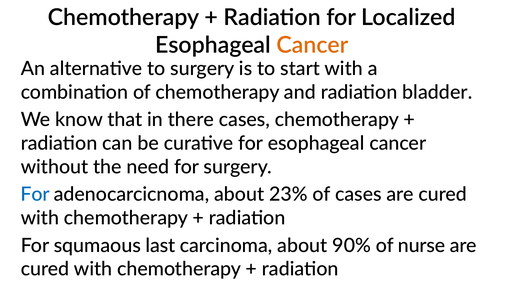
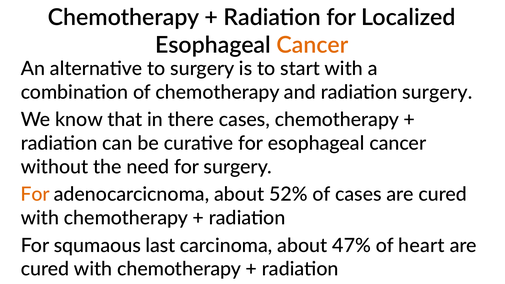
radiation bladder: bladder -> surgery (437, 92)
For colour: blue -> orange (35, 195)
23%: 23% -> 52% (288, 195)
90%: 90% -> 47% (352, 246)
nurse: nurse -> heart (421, 246)
